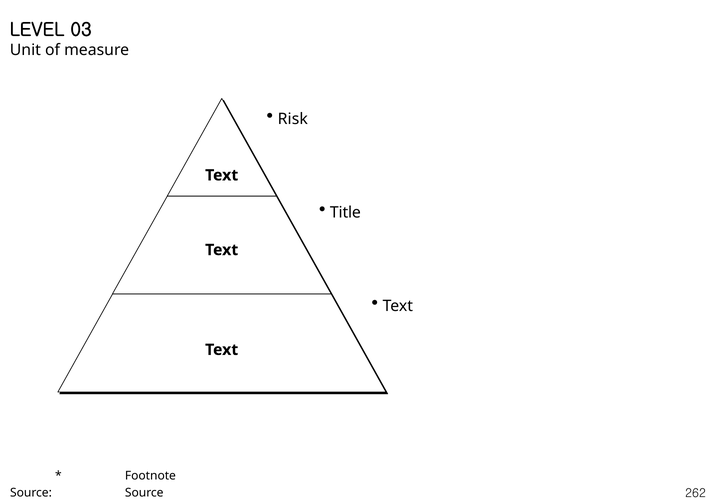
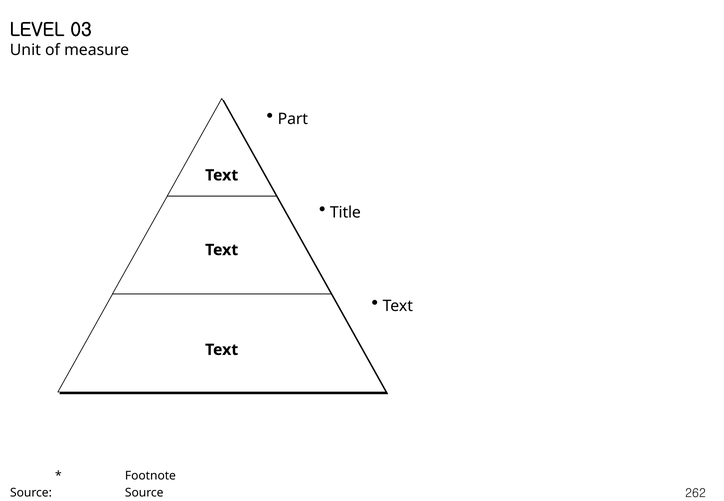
Risk: Risk -> Part (293, 119)
